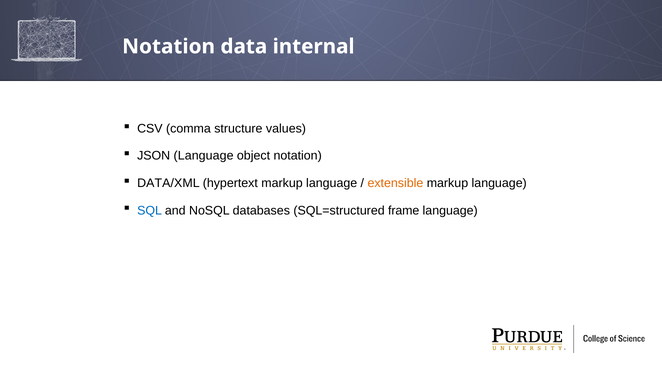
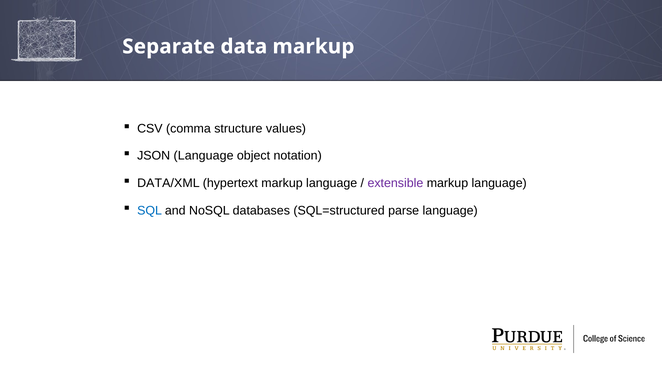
Notation: Notation -> Separate (169, 47)
data internal: internal -> markup (314, 47)
extensible colour: orange -> purple (395, 183)
frame: frame -> parse (404, 211)
